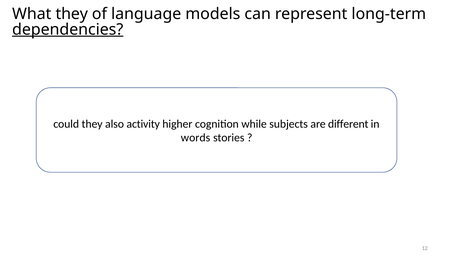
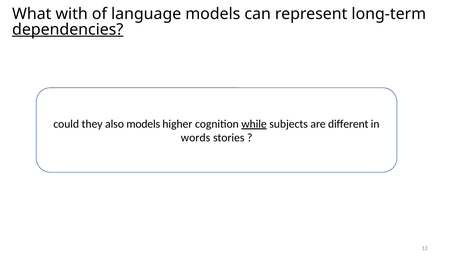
What they: they -> with (72, 14)
also activity: activity -> models (143, 124)
while underline: none -> present (254, 124)
